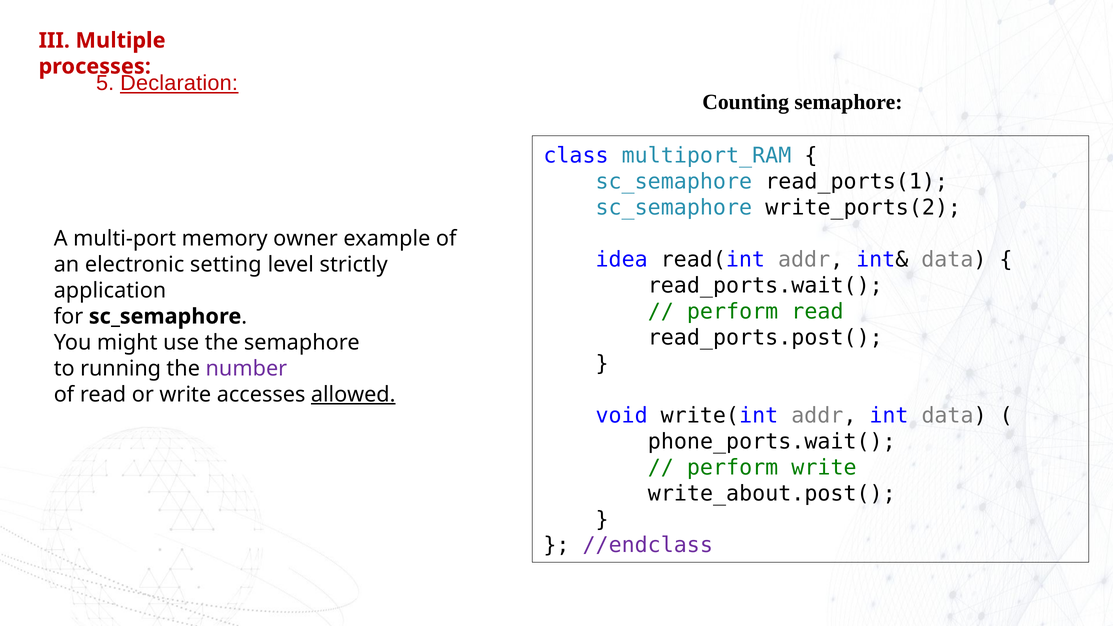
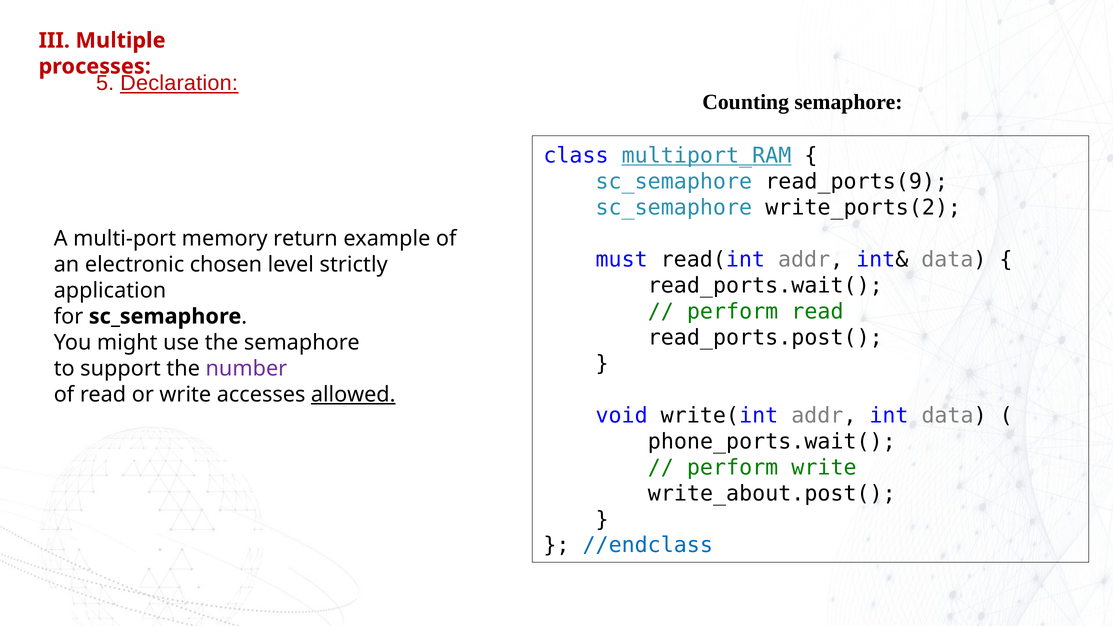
multiport_RAM underline: none -> present (706, 156)
read_ports(1: read_ports(1 -> read_ports(9 (857, 182)
owner: owner -> return (305, 239)
idea: idea -> must (622, 260)
setting: setting -> chosen (226, 265)
running: running -> support (121, 368)
//endclass colour: purple -> blue (648, 545)
